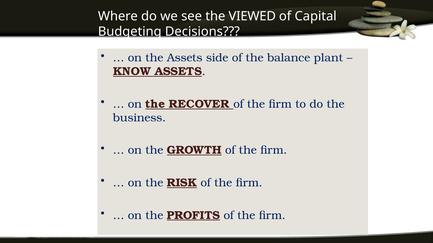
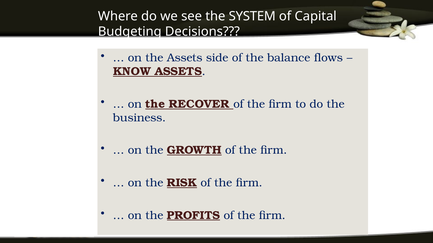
VIEWED: VIEWED -> SYSTEM (252, 16)
plant: plant -> flows (328, 58)
